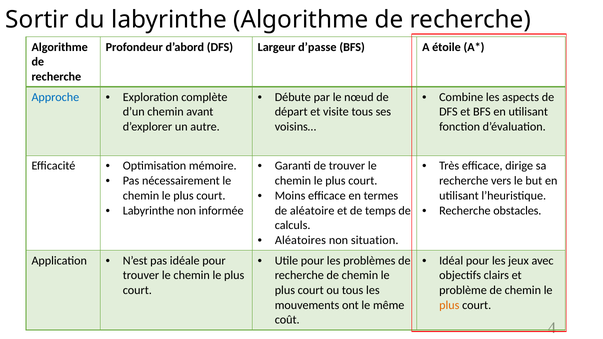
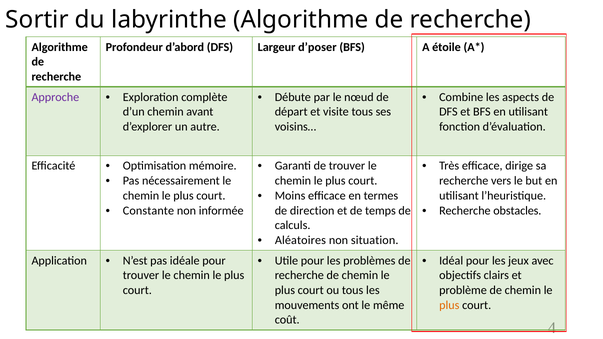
d’passe: d’passe -> d’poser (317, 47)
Approche colour: blue -> purple (55, 97)
Labyrinthe: Labyrinthe -> Constante (148, 211)
aléatoire: aléatoire -> direction (312, 211)
